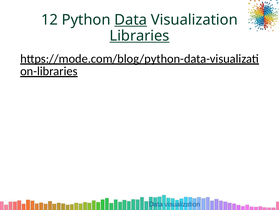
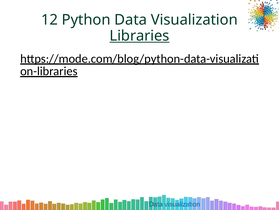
Data underline: present -> none (131, 20)
